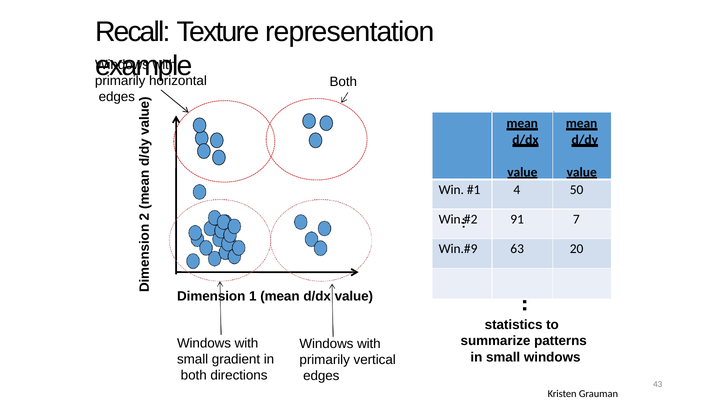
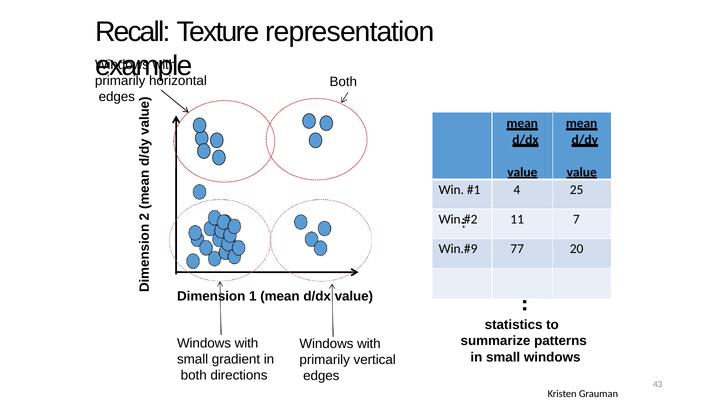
50: 50 -> 25 (577, 190)
91: 91 -> 11 (517, 219)
63: 63 -> 77 (517, 249)
